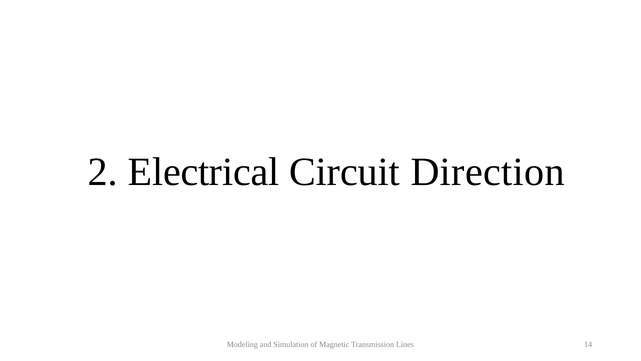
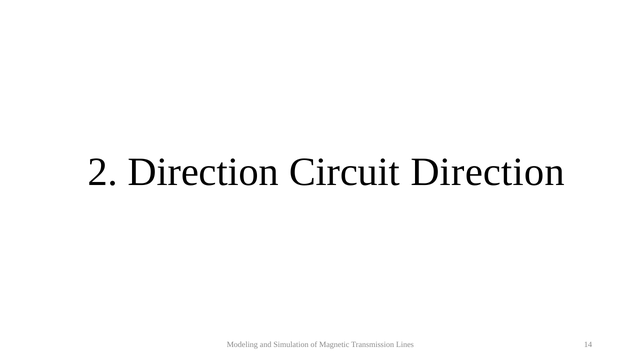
2 Electrical: Electrical -> Direction (203, 172)
